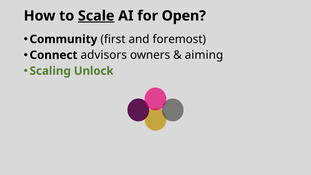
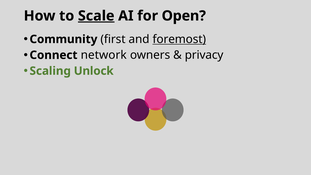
foremost underline: none -> present (179, 39)
advisors: advisors -> network (104, 55)
aiming: aiming -> privacy (204, 55)
